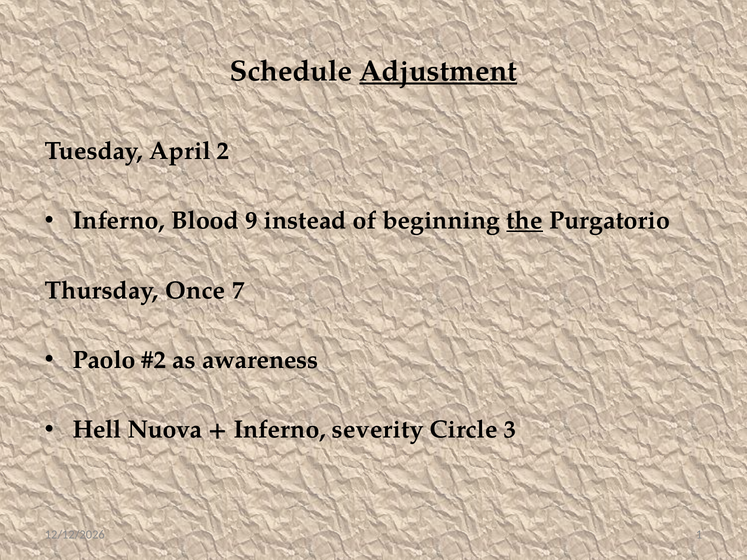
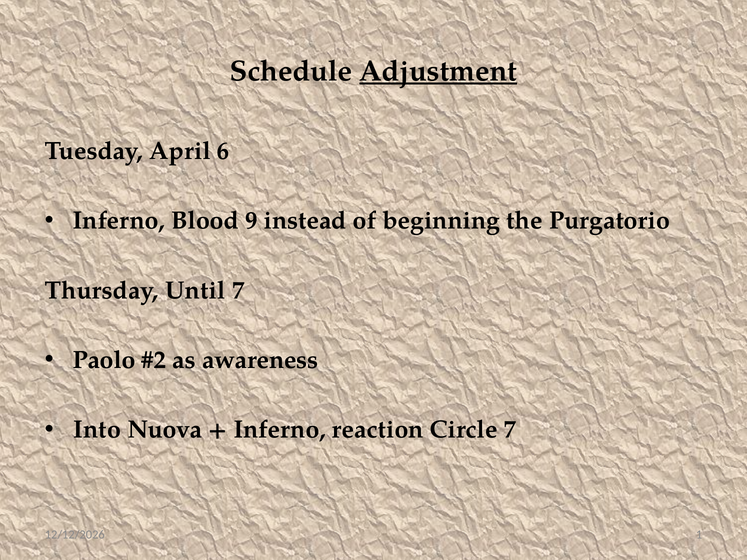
2: 2 -> 6 (223, 151)
the underline: present -> none (524, 221)
Once: Once -> Until (195, 291)
Hell: Hell -> Into (97, 430)
severity: severity -> reaction (378, 430)
Circle 3: 3 -> 7 (510, 430)
